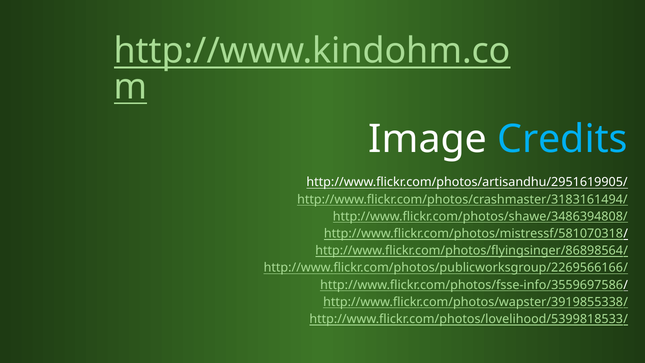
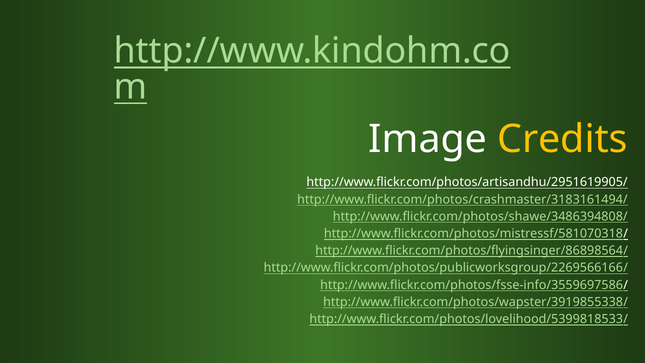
Credits colour: light blue -> yellow (563, 139)
